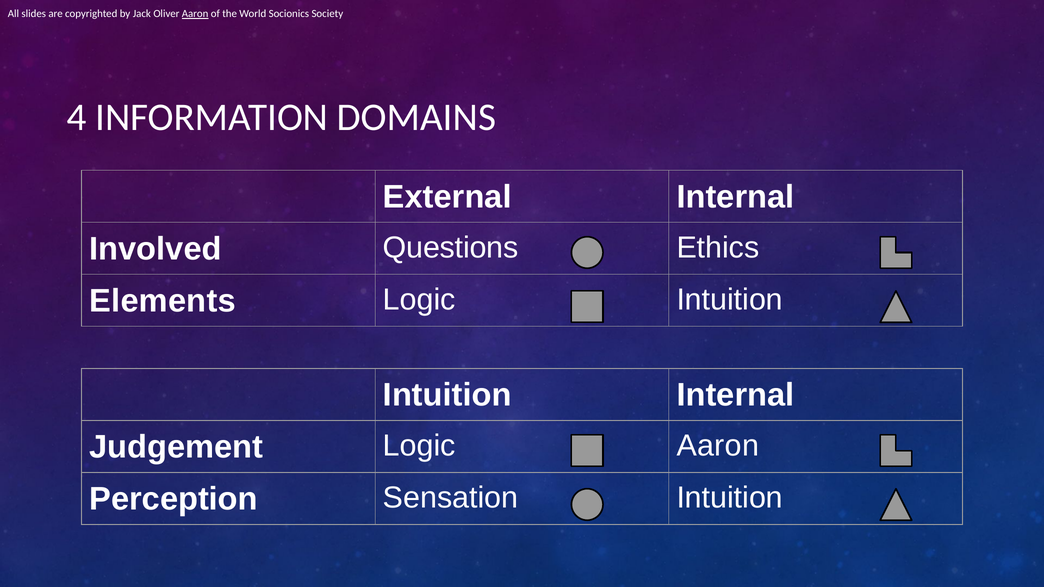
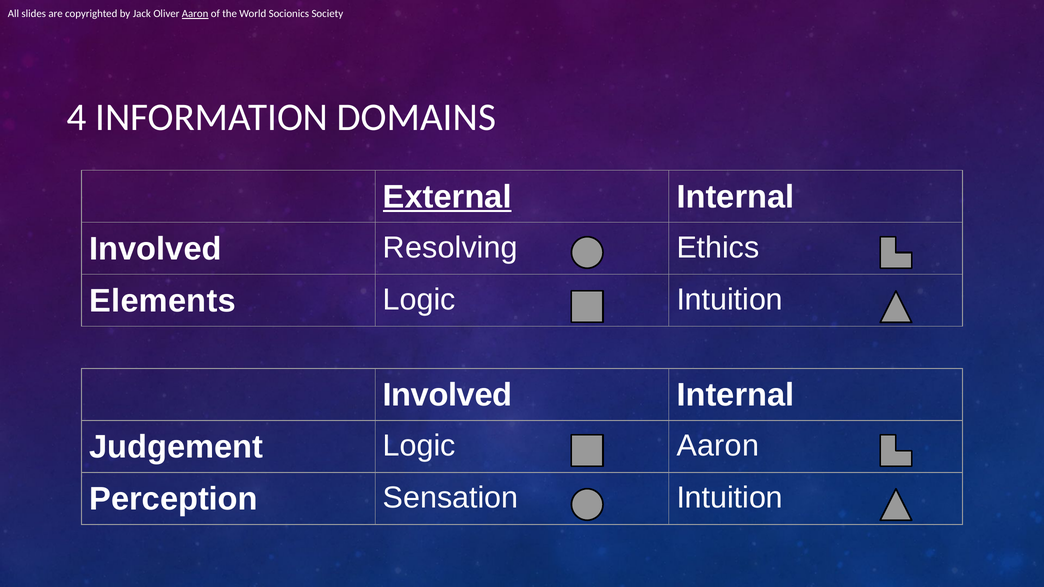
External underline: none -> present (447, 197)
Questions: Questions -> Resolving (450, 248)
Intuition: Intuition -> Involved (447, 395)
